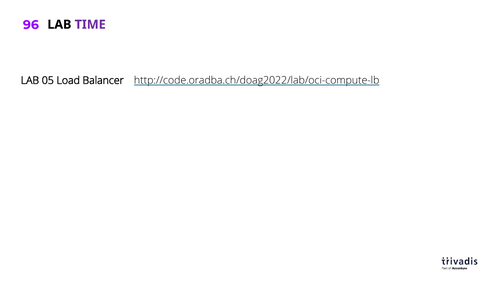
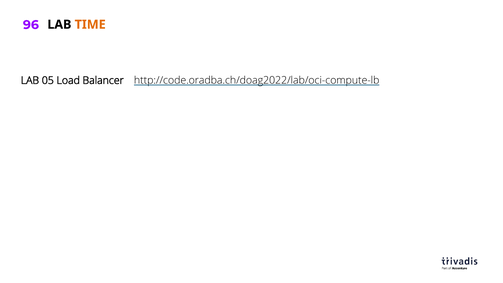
TIME colour: purple -> orange (90, 25)
